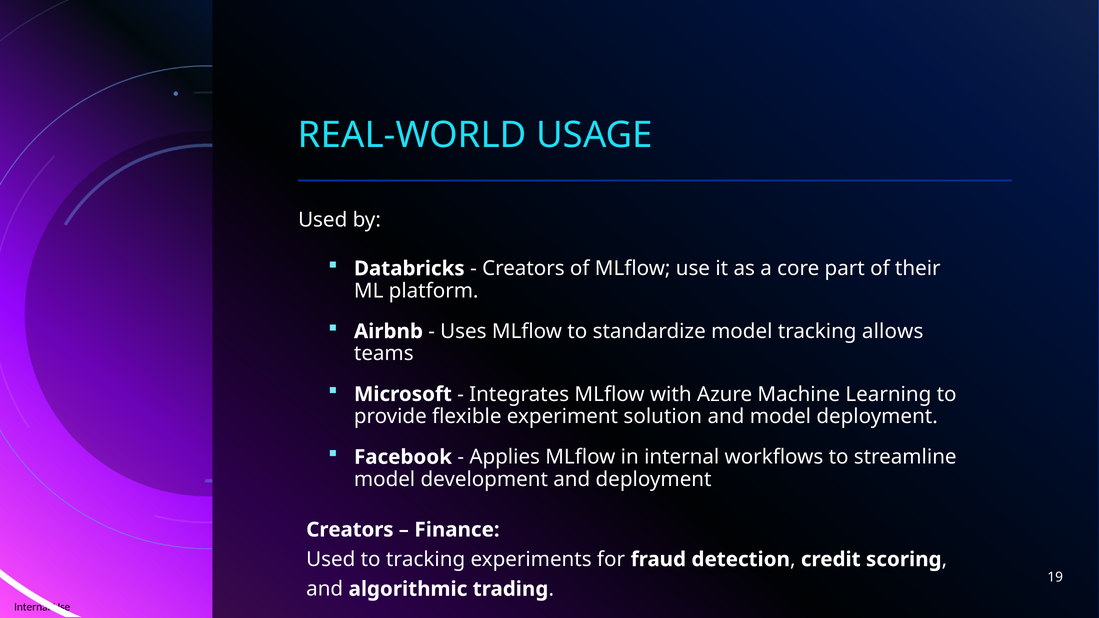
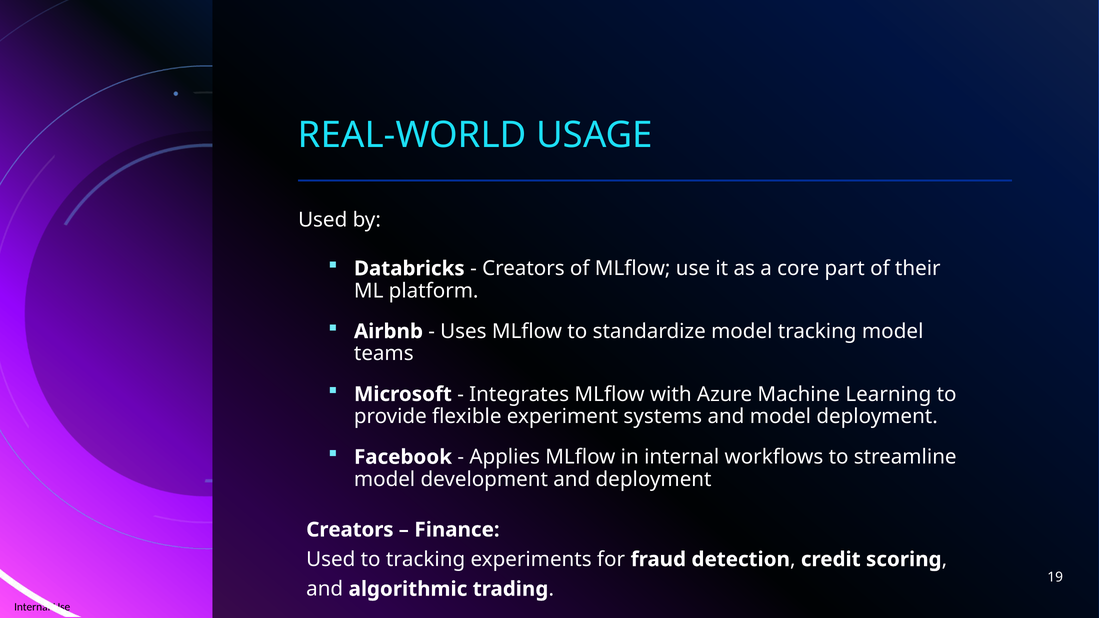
tracking allows: allows -> model (893, 331)
solution: solution -> systems (663, 417)
